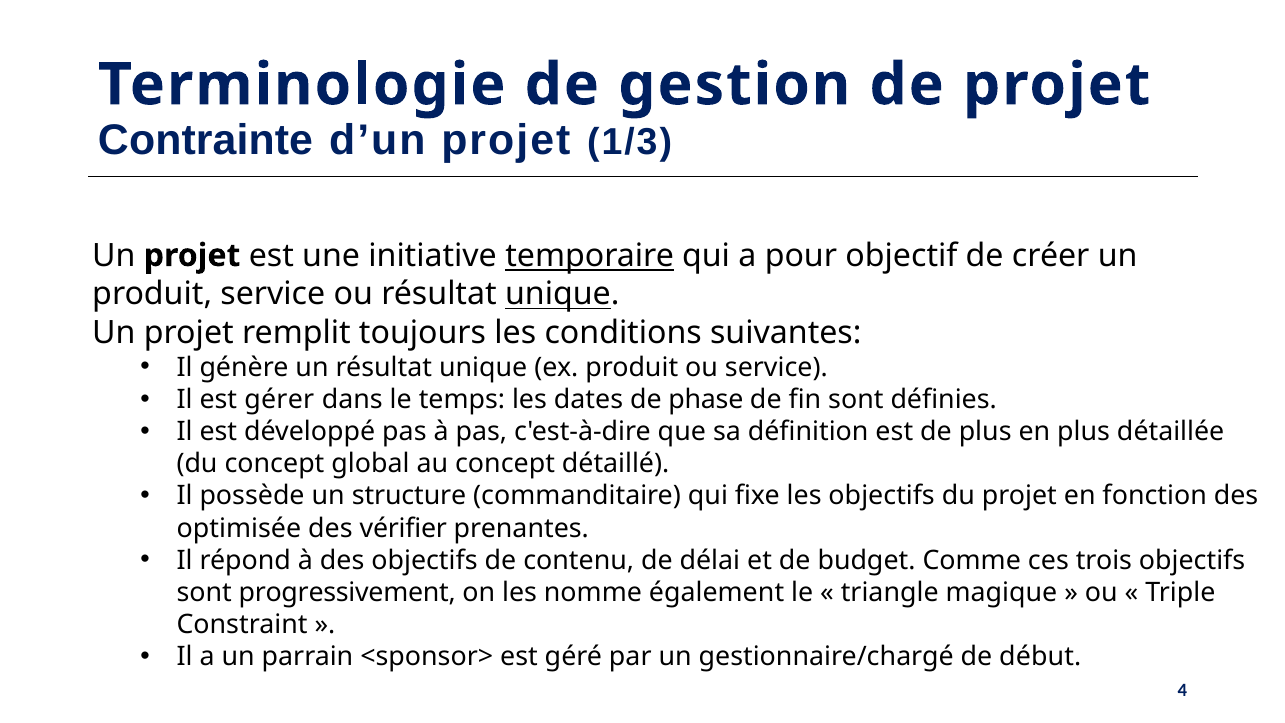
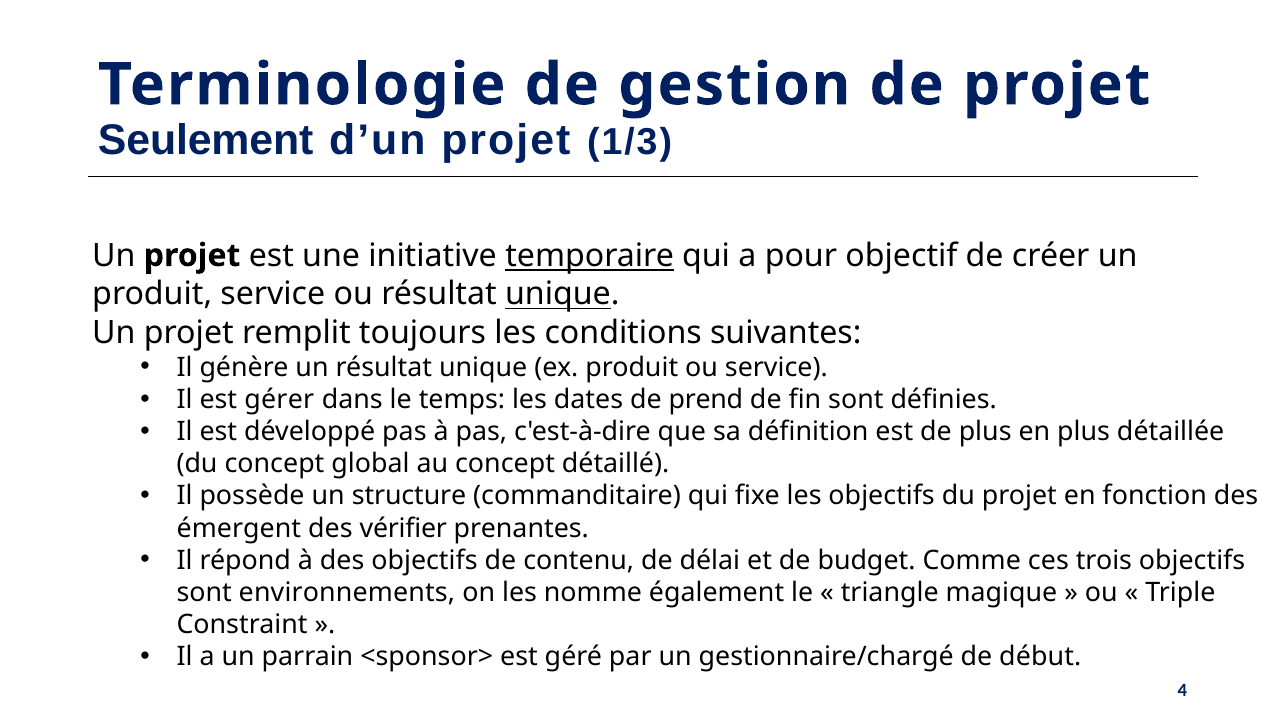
Contrainte: Contrainte -> Seulement (206, 140)
phase: phase -> prend (706, 400)
optimisée: optimisée -> émergent (239, 528)
progressivement: progressivement -> environnements (347, 592)
